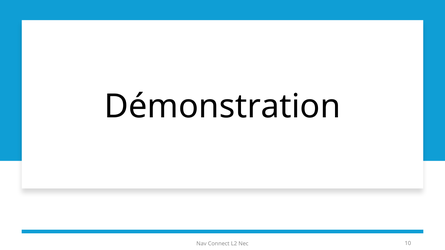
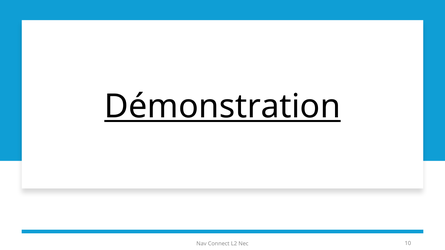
Démonstration underline: none -> present (222, 107)
